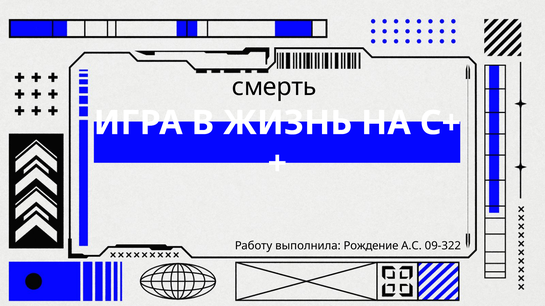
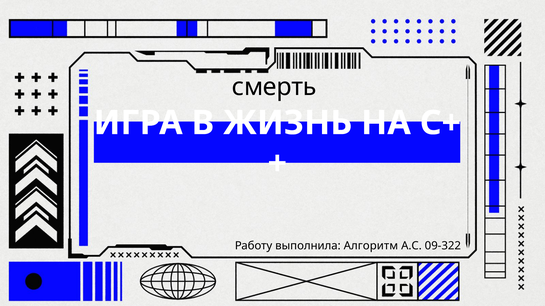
Рождение: Рождение -> Алгоритм (371, 246)
